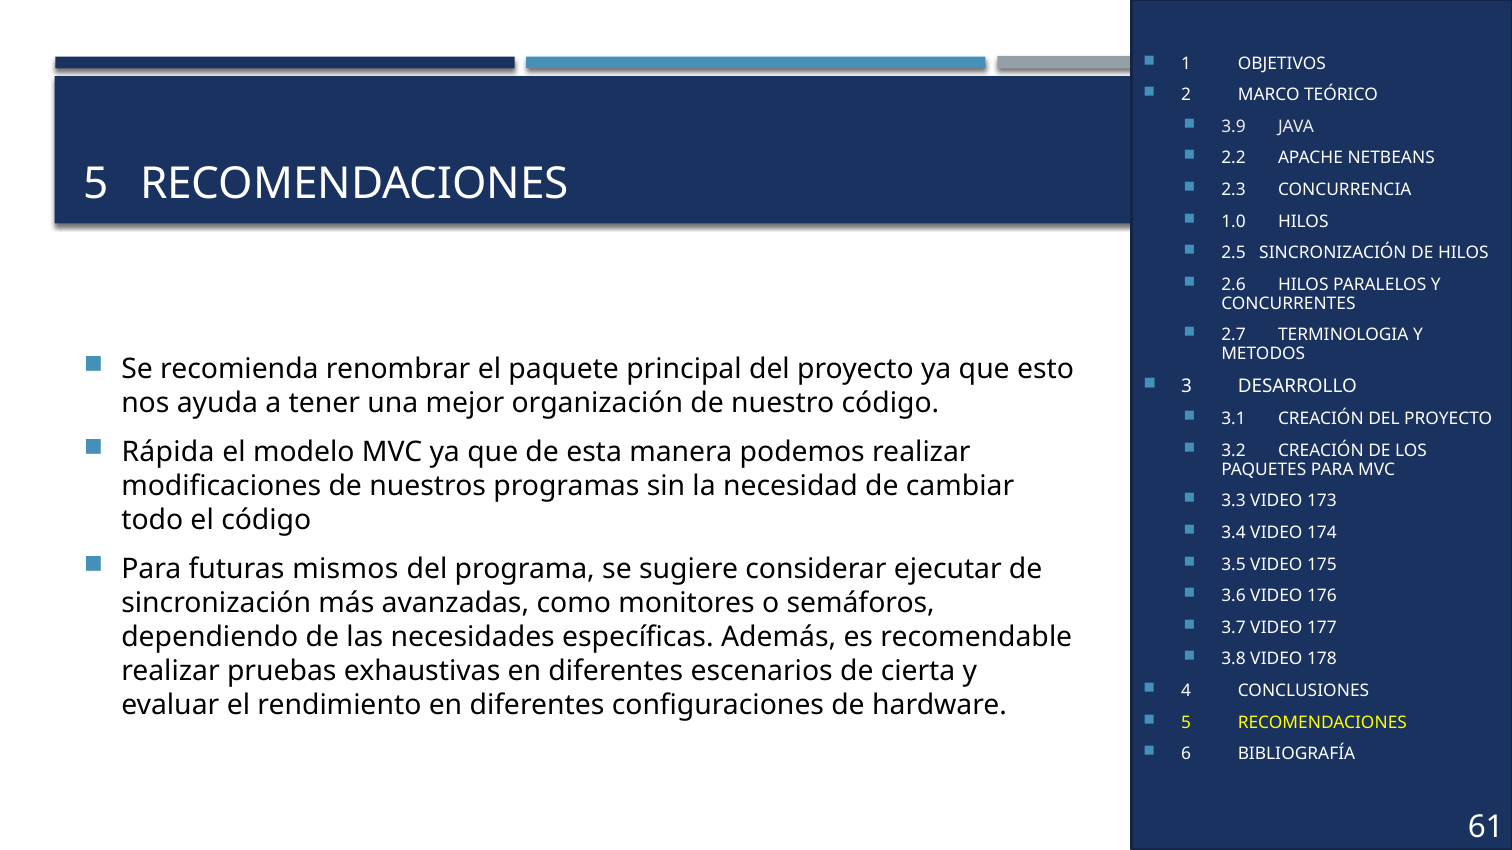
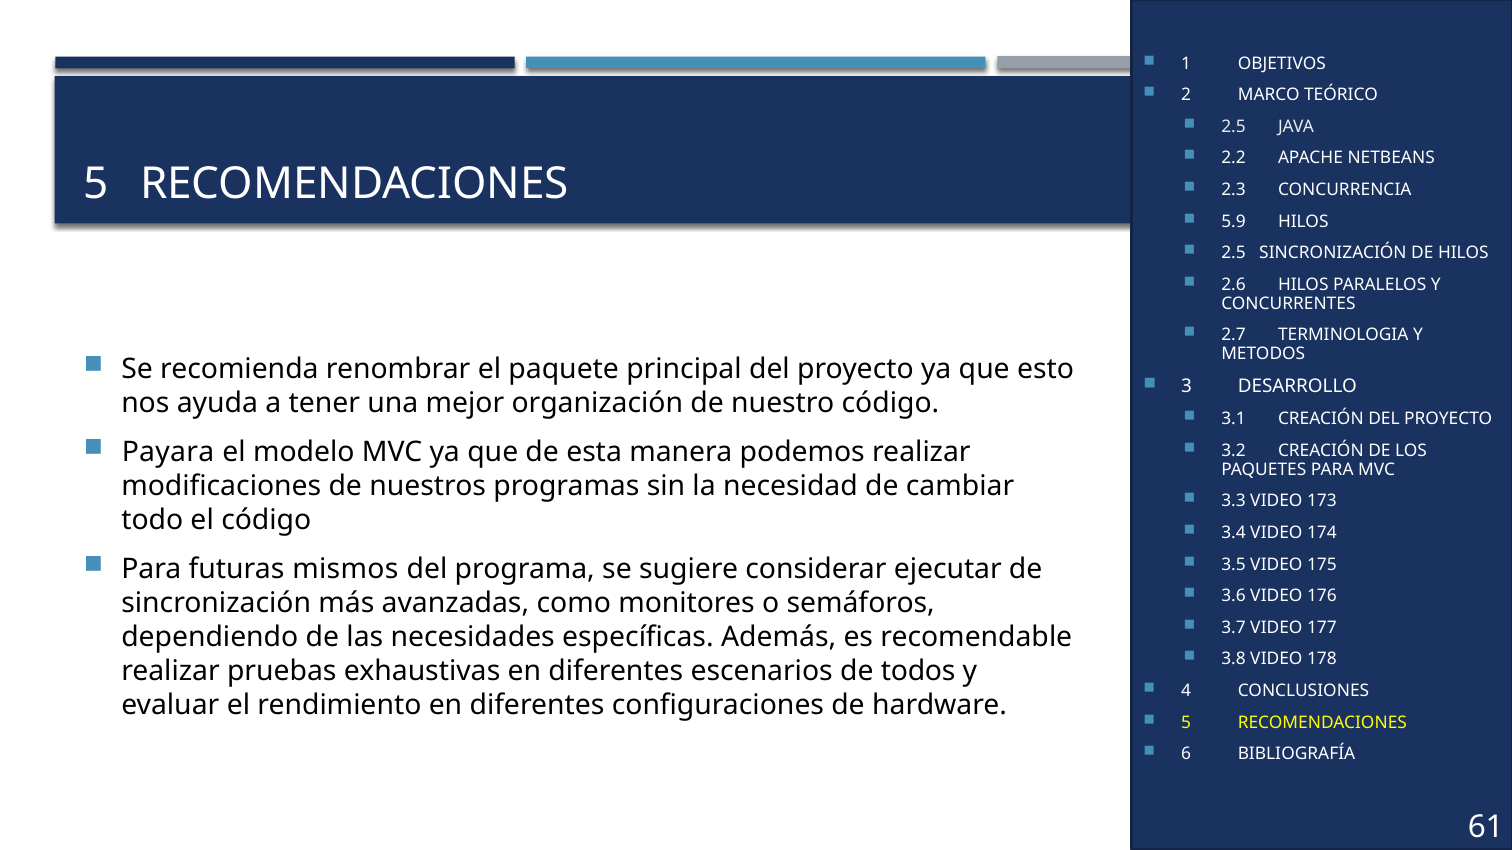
3.9: 3.9 -> 2.5 (1234, 127)
1.0: 1.0 -> 5.9 (1234, 222)
Rápida: Rápida -> Payara (168, 453)
cierta: cierta -> todos (918, 672)
